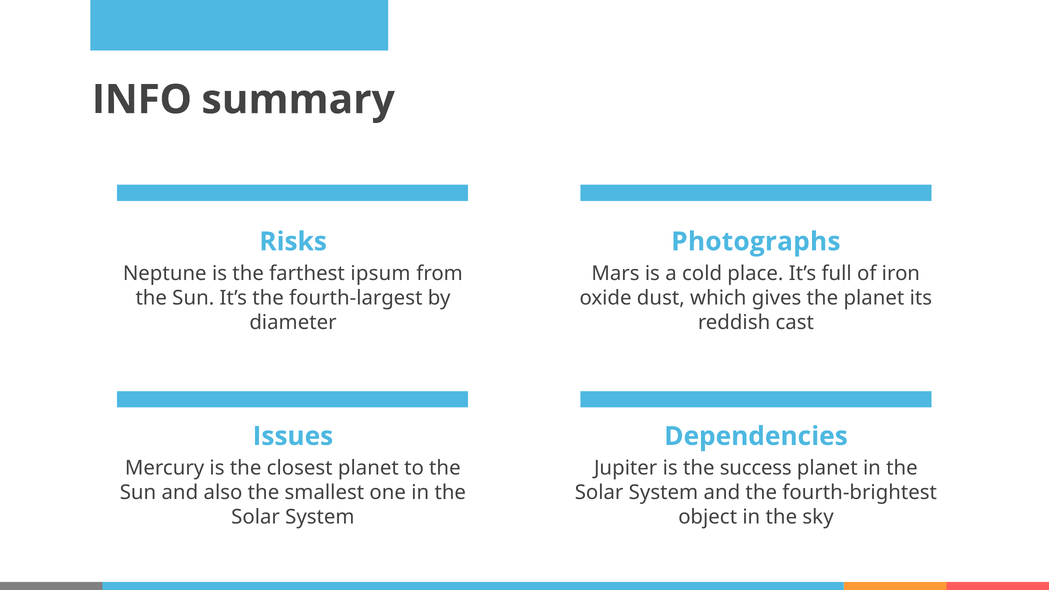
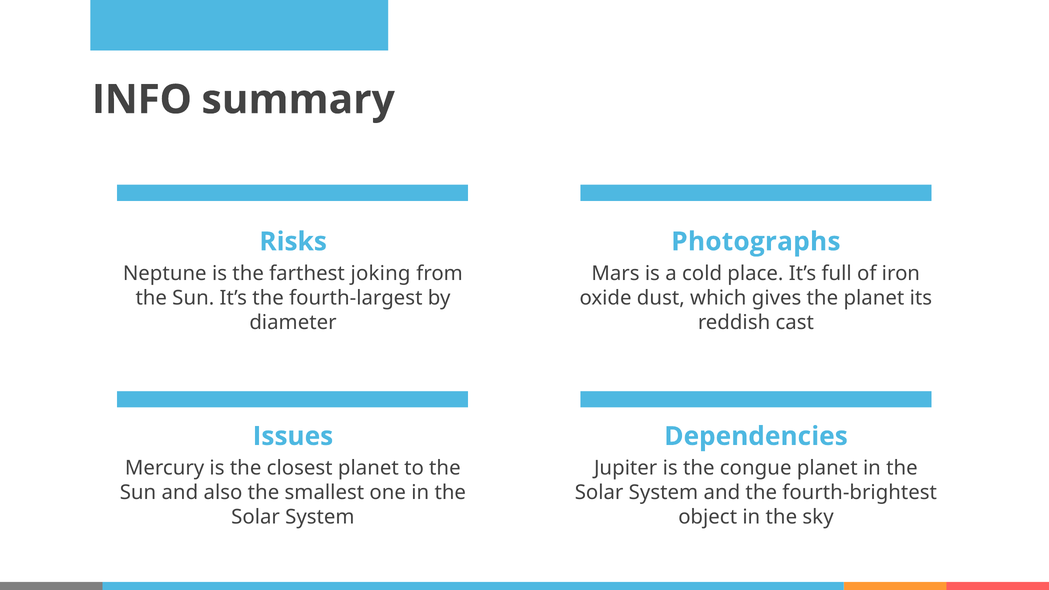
ipsum: ipsum -> joking (381, 273)
success: success -> congue (756, 468)
